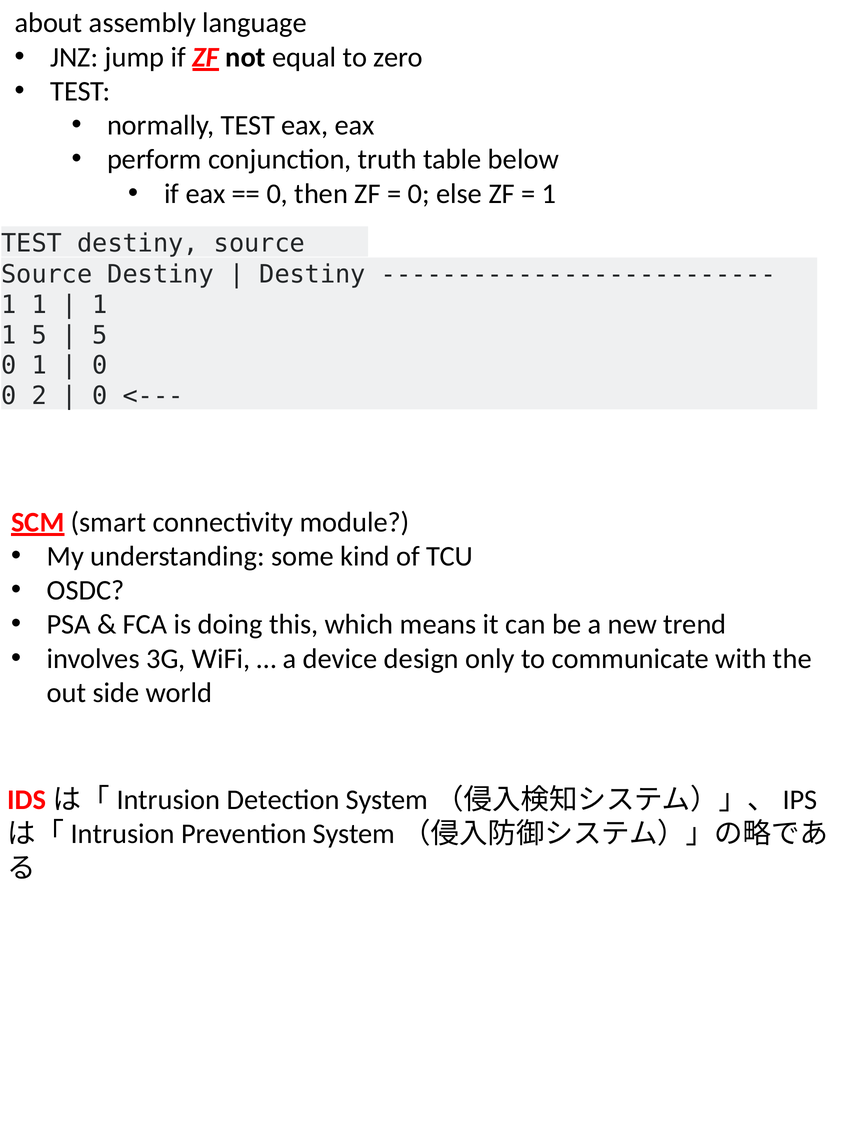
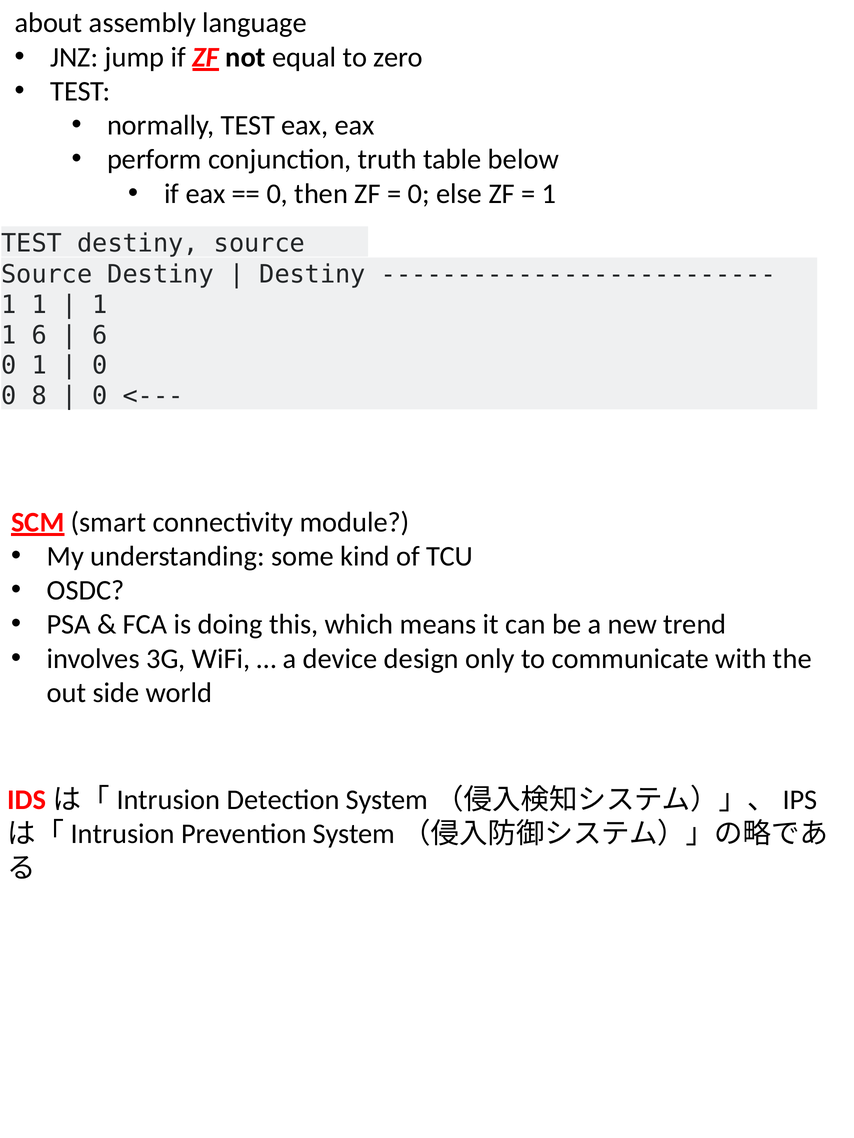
1 5: 5 -> 6 (39, 335)
5: 5 -> 6 (100, 335)
2: 2 -> 8 (39, 396)
